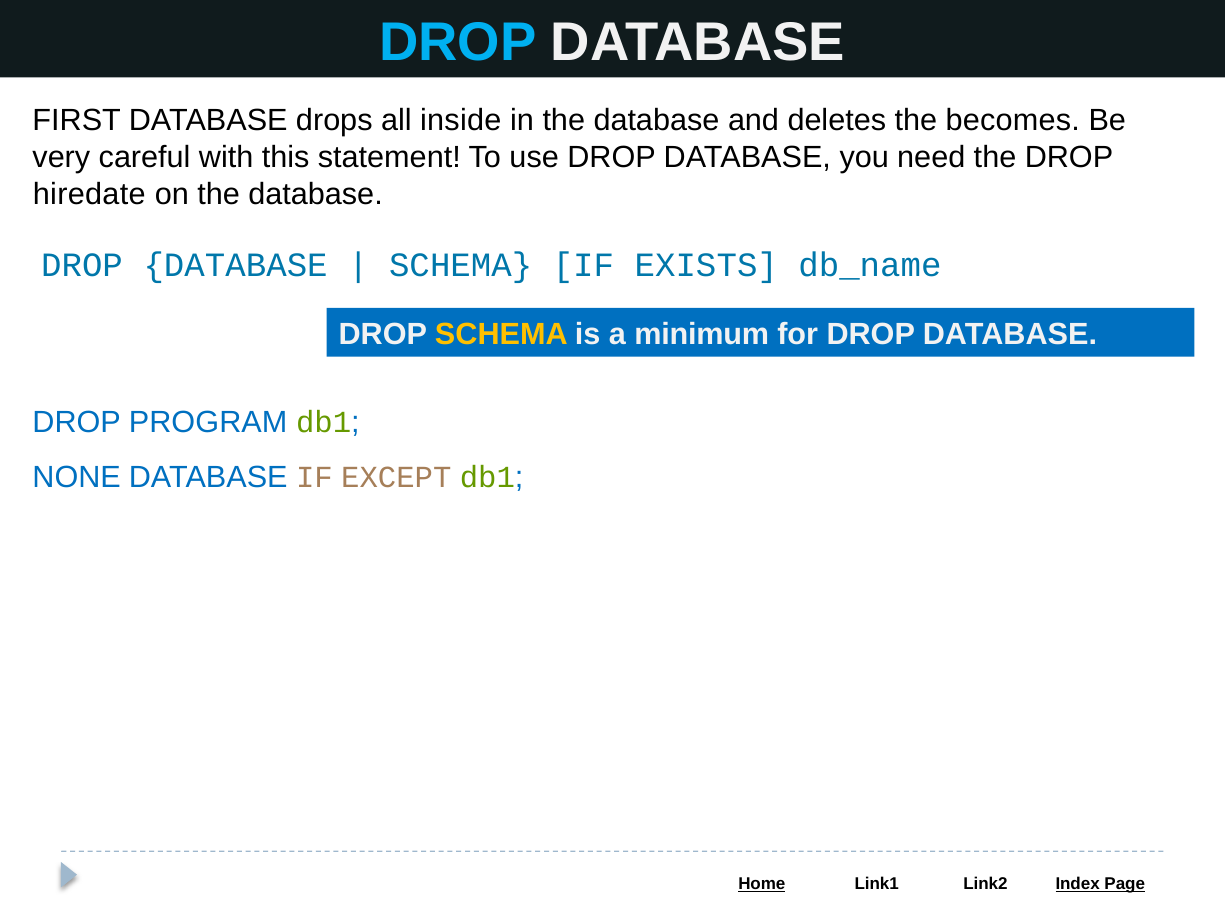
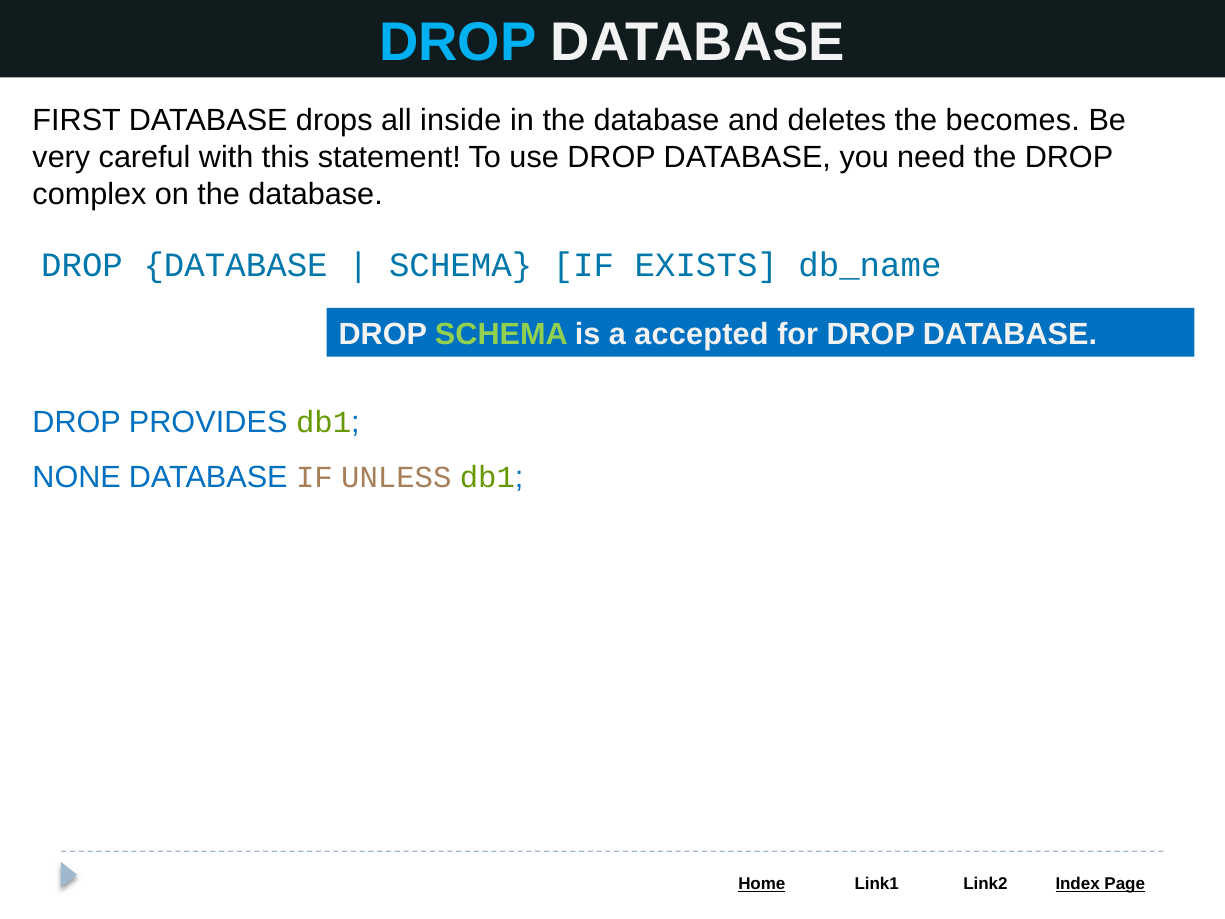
hiredate: hiredate -> complex (89, 194)
SCHEMA colour: yellow -> light green (501, 334)
minimum: minimum -> accepted (702, 334)
PROGRAM: PROGRAM -> PROVIDES (208, 423)
EXCEPT: EXCEPT -> UNLESS (396, 478)
